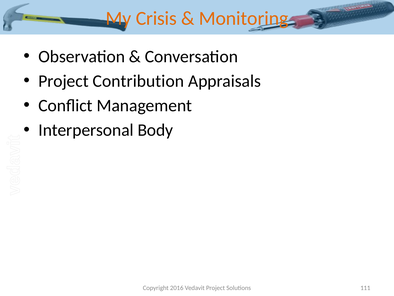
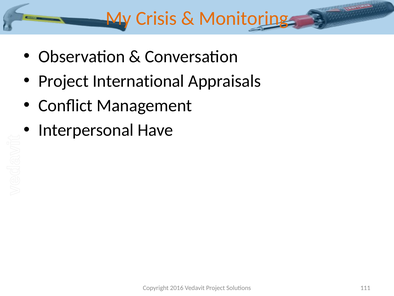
Contribution: Contribution -> International (138, 81)
Body: Body -> Have (155, 130)
